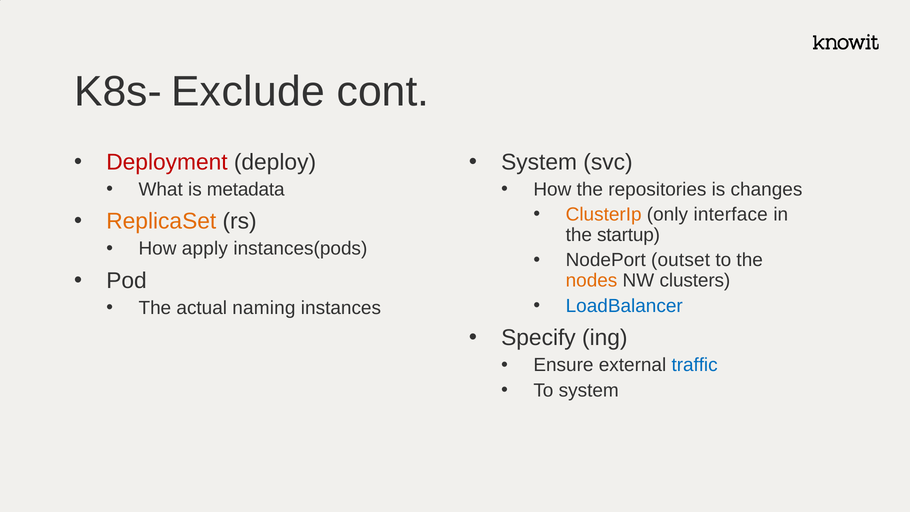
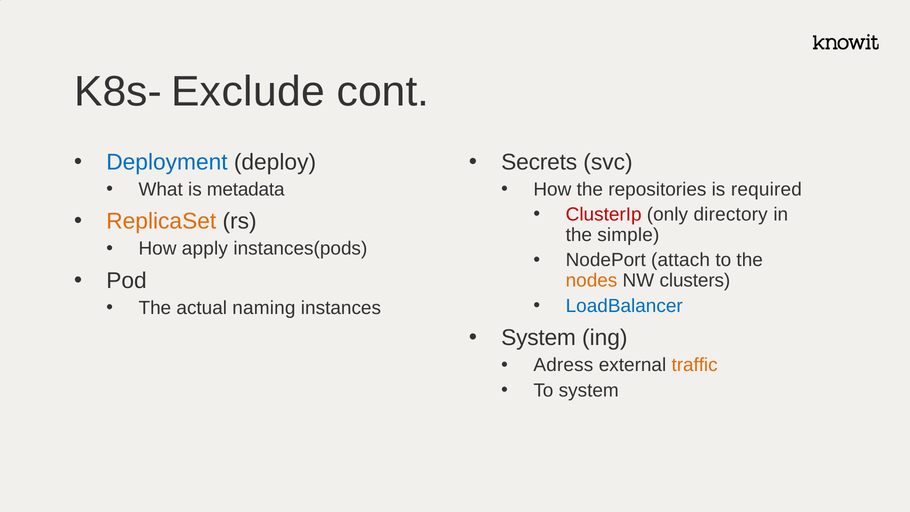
Deployment colour: red -> blue (167, 162)
System: System -> Secrets (539, 162)
changes: changes -> required (766, 189)
ClusterIp colour: orange -> red (604, 214)
interface: interface -> directory (731, 214)
startup: startup -> simple (628, 235)
outset: outset -> attach (681, 260)
Specify: Specify -> System (539, 338)
Ensure: Ensure -> Adress (563, 365)
traffic colour: blue -> orange (695, 365)
